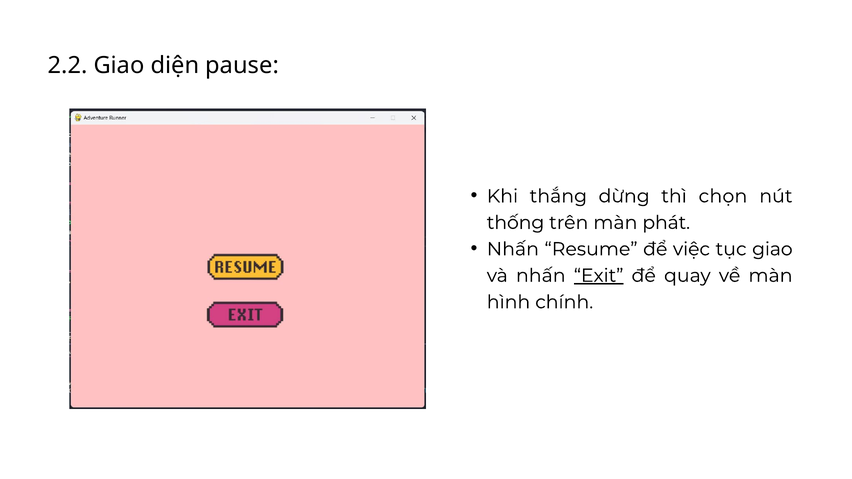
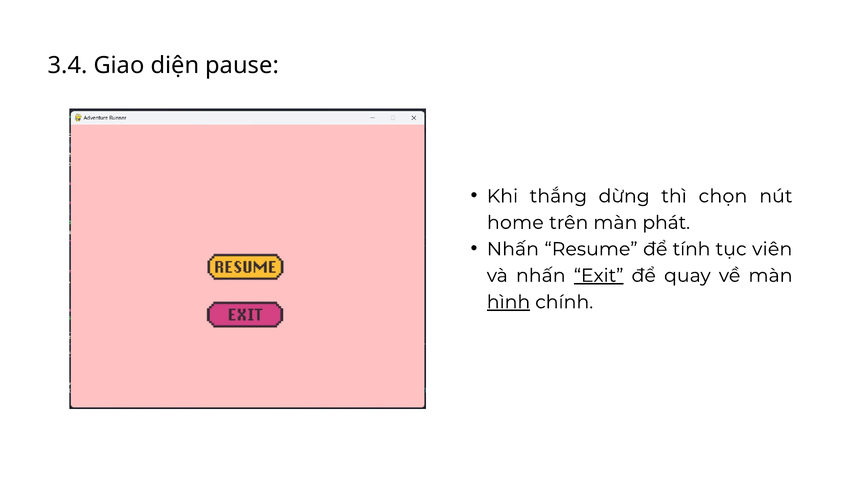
2.2: 2.2 -> 3.4 (68, 65)
thống: thống -> home (515, 223)
việc: việc -> tính (692, 249)
tục giao: giao -> viên (772, 249)
hình underline: none -> present (508, 302)
